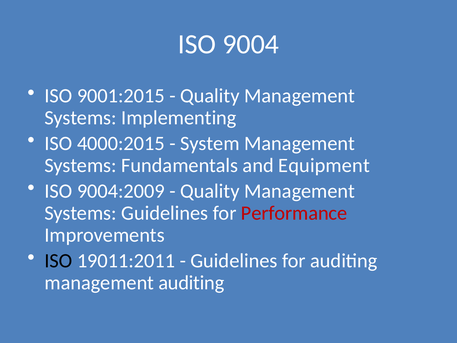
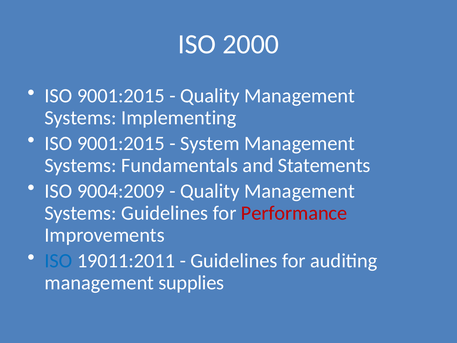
9004: 9004 -> 2000 (251, 44)
4000:2015: 4000:2015 -> 9001:2015 (121, 143)
Equipment: Equipment -> Statements (324, 165)
ISO colour: black -> blue (58, 260)
management auditing: auditing -> supplies (191, 282)
